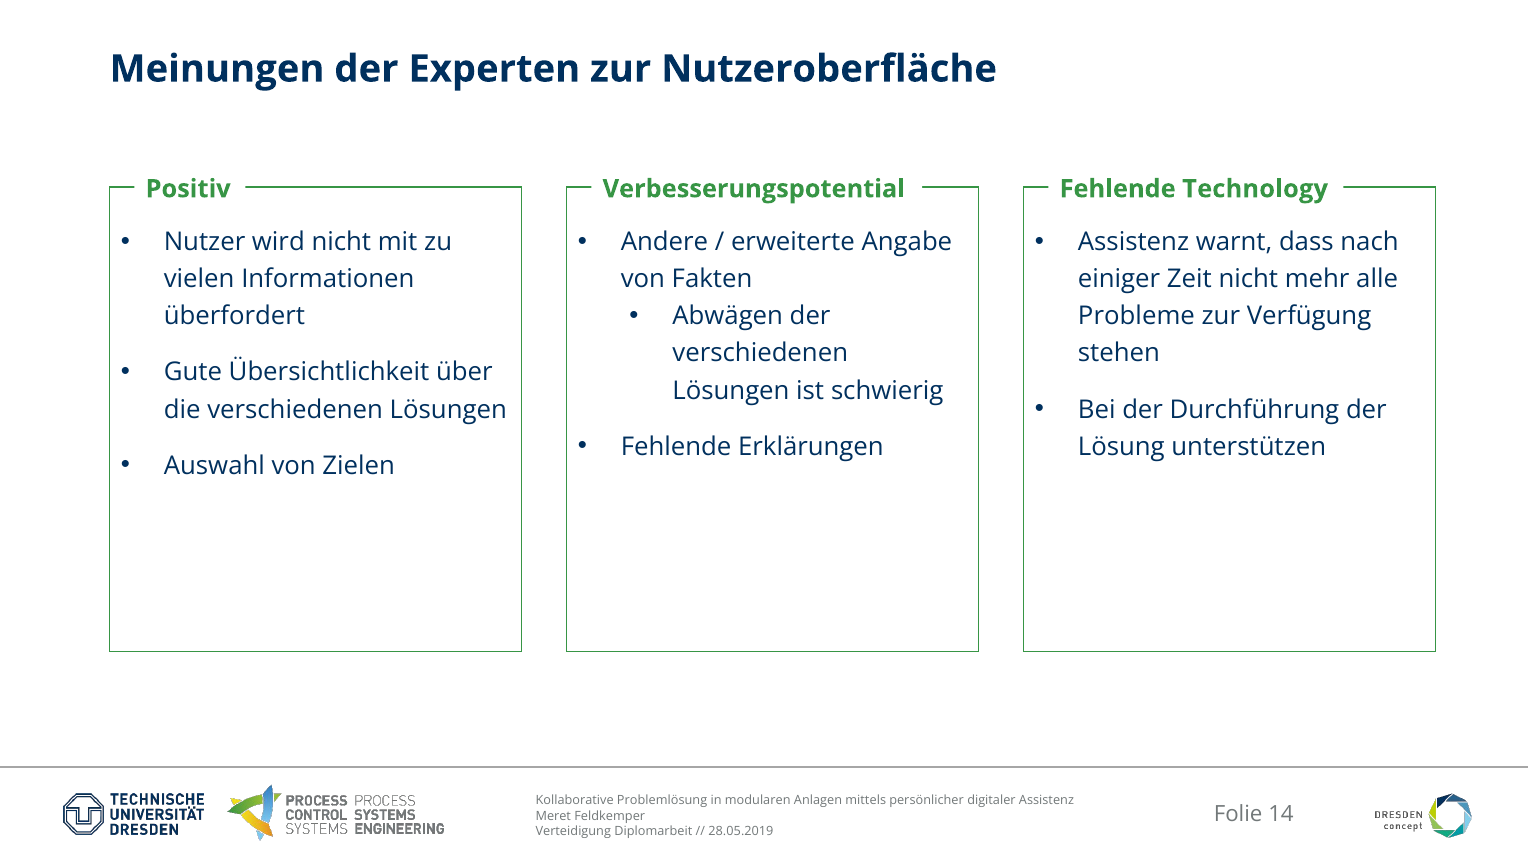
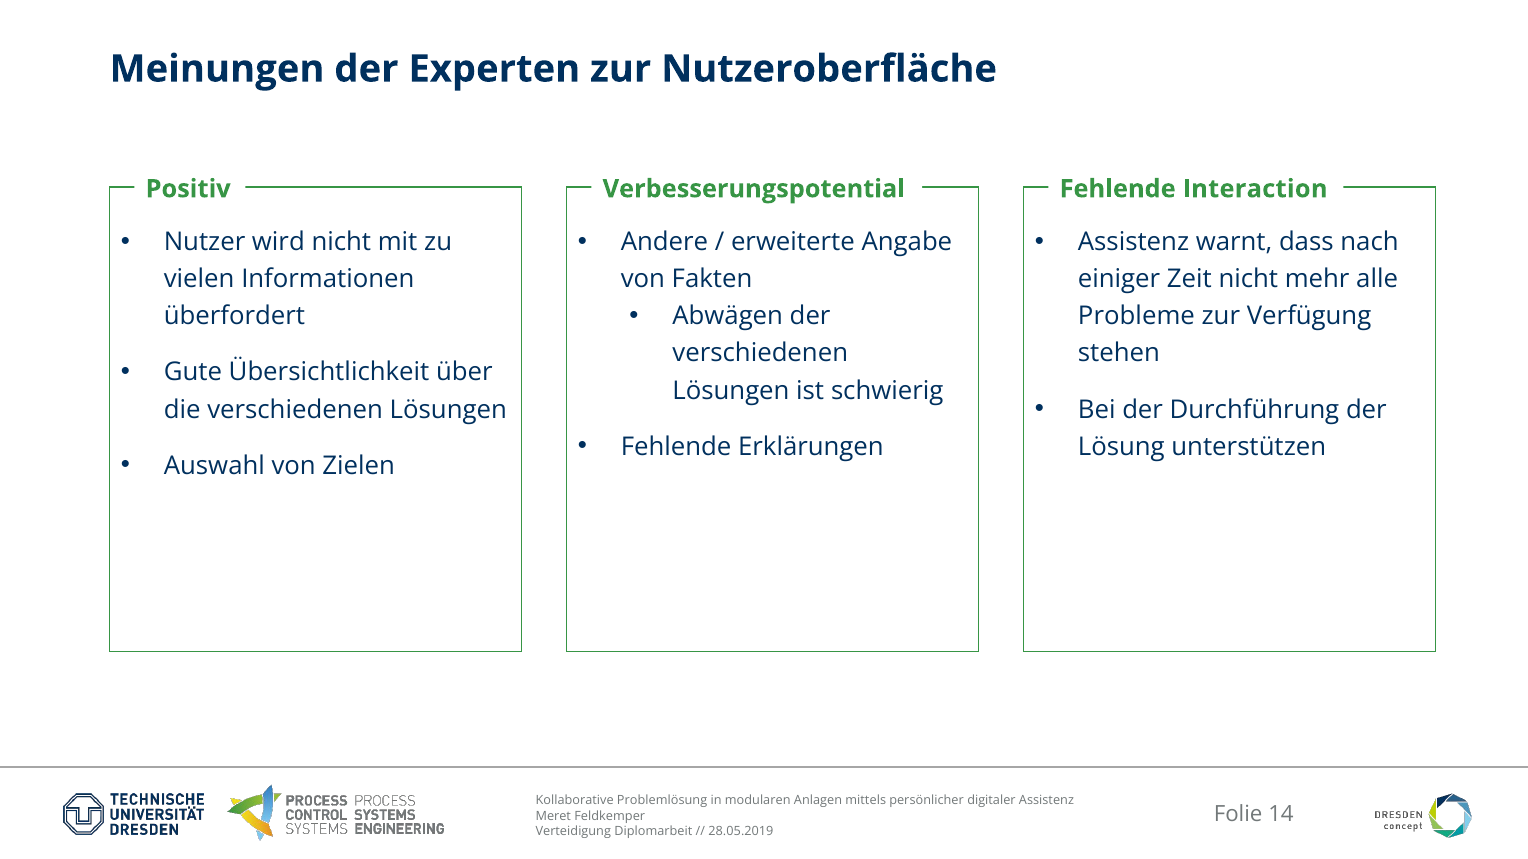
Technology: Technology -> Interaction (1255, 189)
